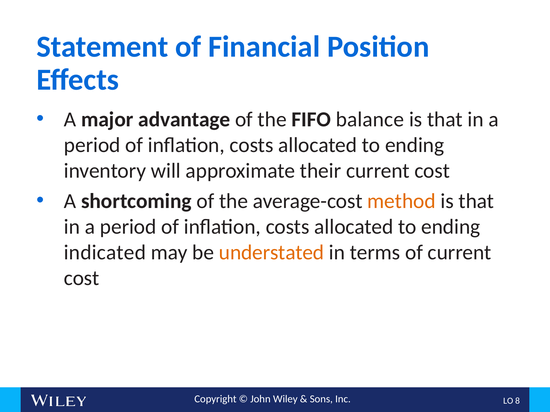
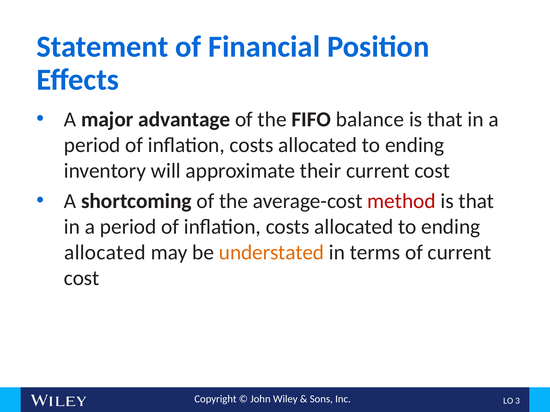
method colour: orange -> red (401, 201)
indicated: indicated -> allocated (105, 253)
8: 8 -> 3 (518, 401)
